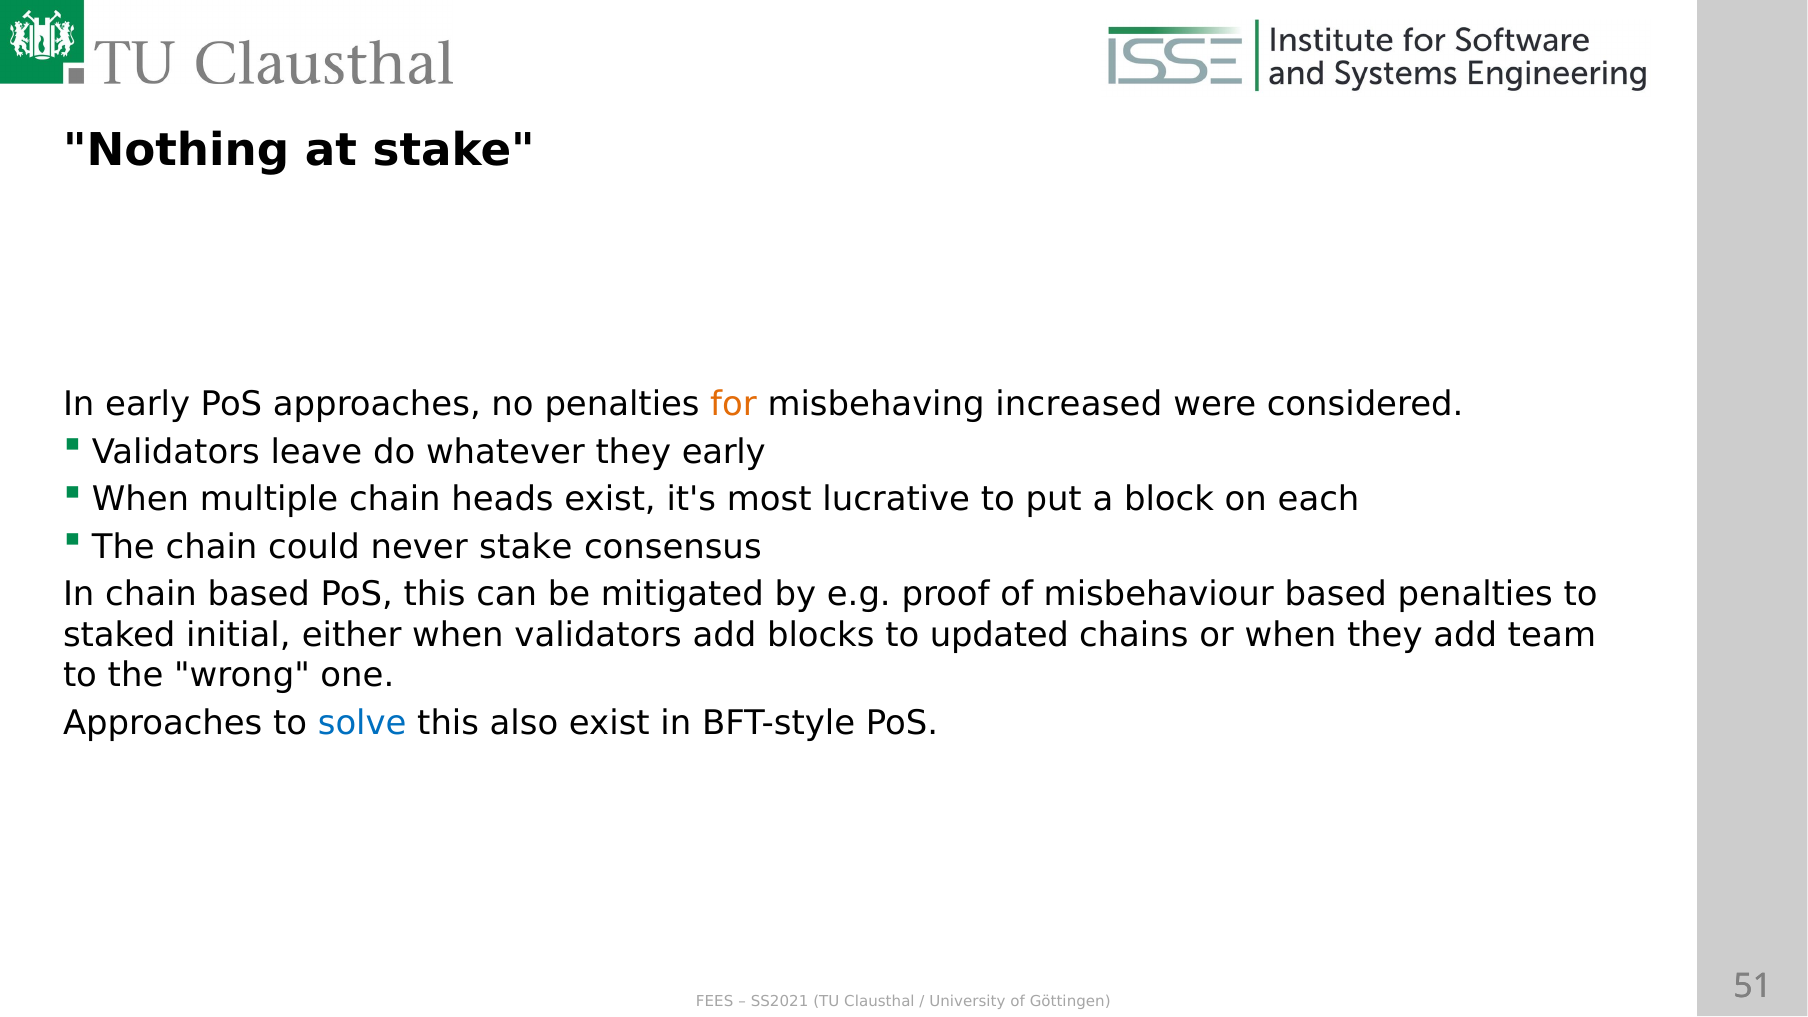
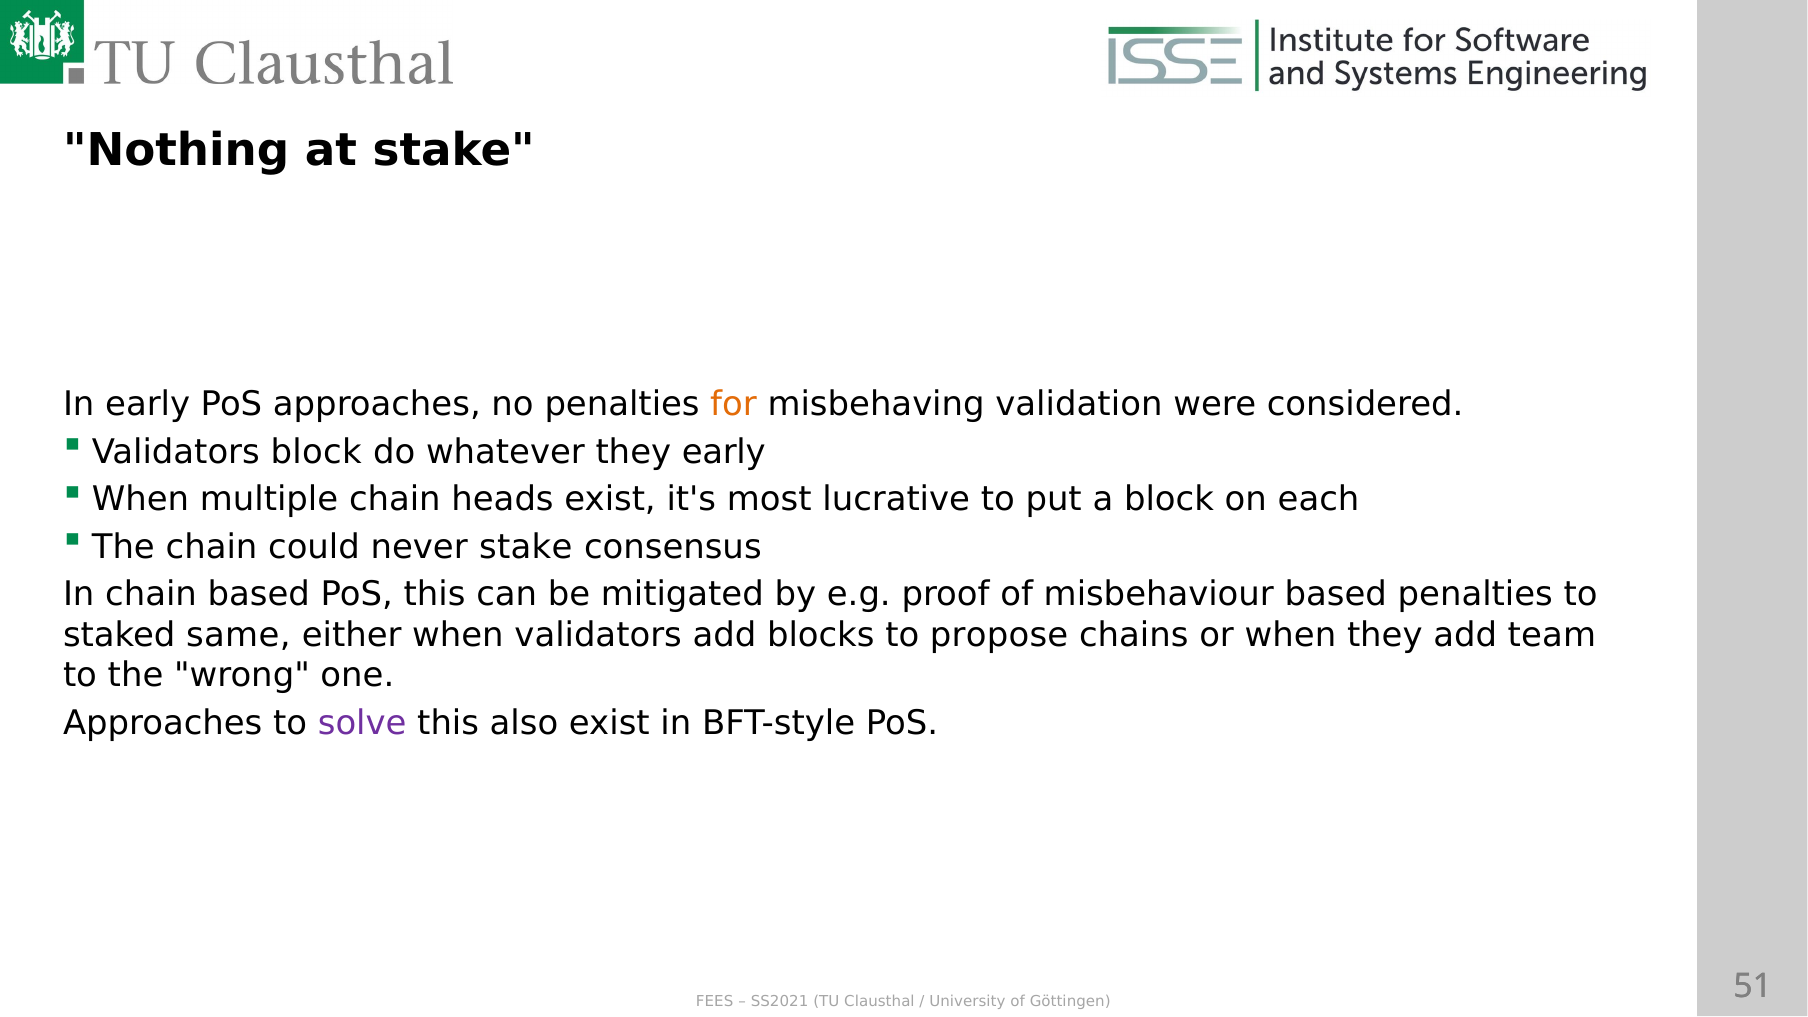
increased: increased -> validation (1079, 404)
Validators leave: leave -> block (316, 452)
initial: initial -> same (238, 635)
updated: updated -> propose (999, 635)
solve colour: blue -> purple (362, 723)
